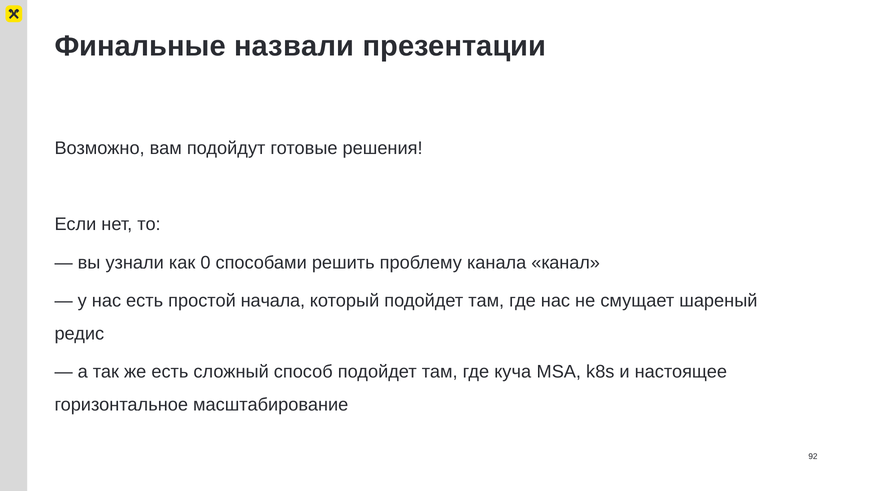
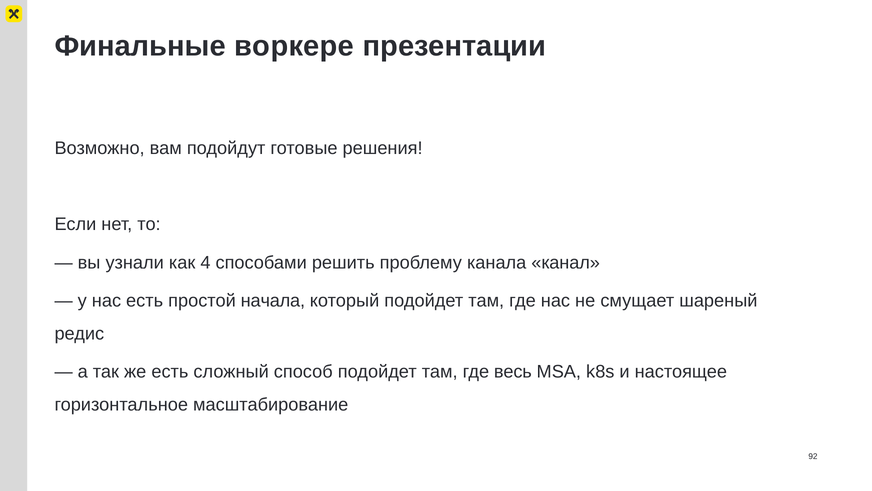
назвали: назвали -> воркере (294, 46)
0: 0 -> 4 (205, 262)
куча: куча -> весь (513, 371)
